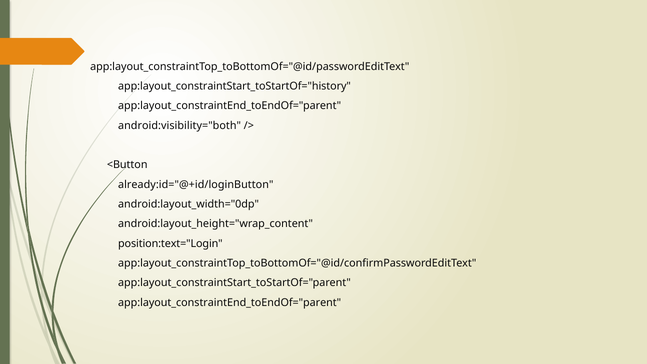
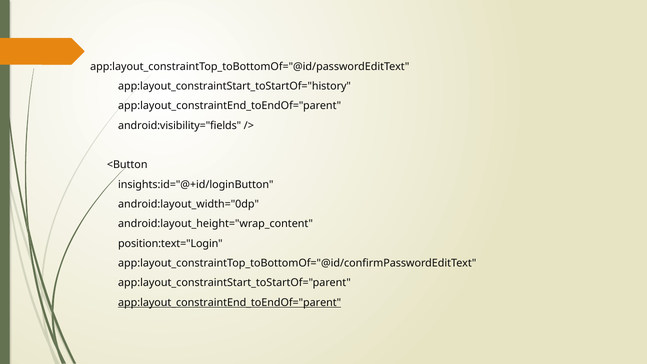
android:visibility="both: android:visibility="both -> android:visibility="fields (180, 125)
already:id="@+id/loginButton: already:id="@+id/loginButton -> insights:id="@+id/loginButton (196, 184)
app:layout_constraintEnd_toEndOf="parent underline: none -> present (230, 302)
